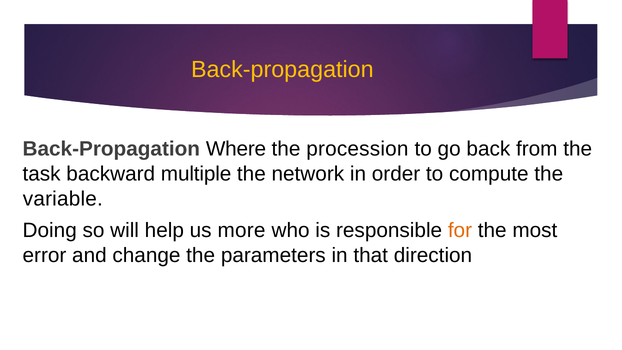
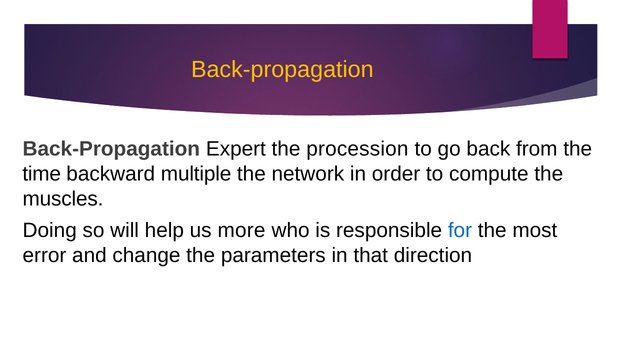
Where: Where -> Expert (236, 149)
task: task -> time (42, 174)
variable: variable -> muscles (63, 199)
for colour: orange -> blue (460, 230)
